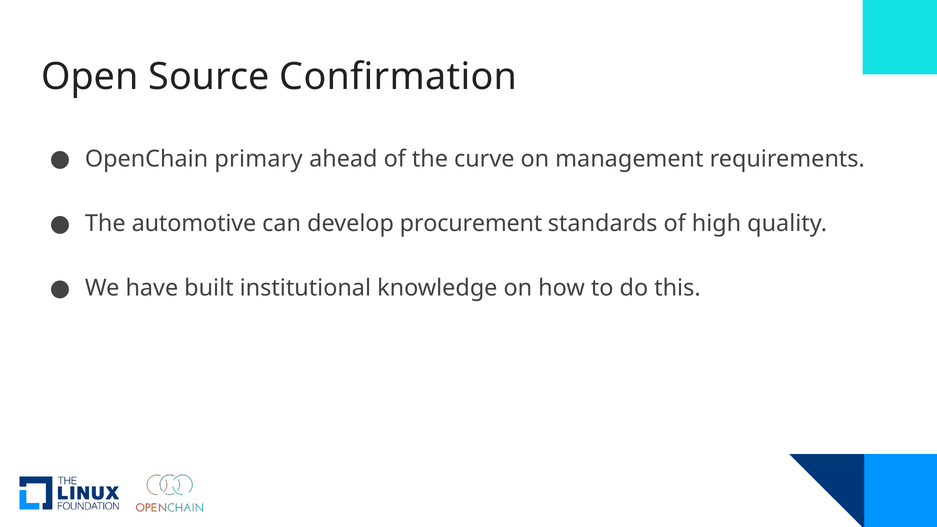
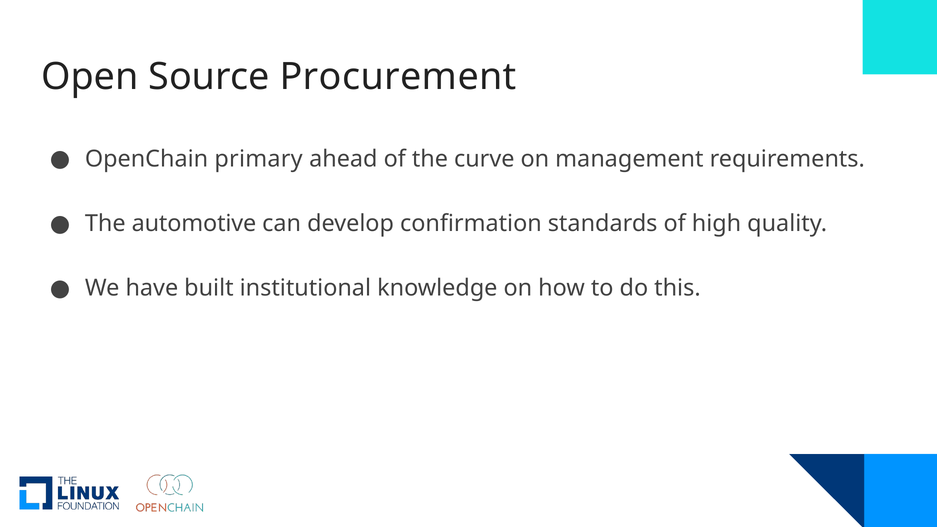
Confirmation: Confirmation -> Procurement (398, 77)
procurement: procurement -> confirmation (471, 224)
